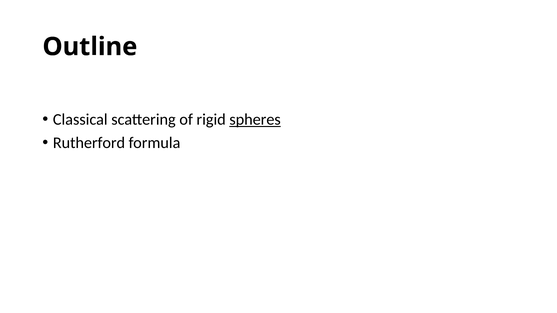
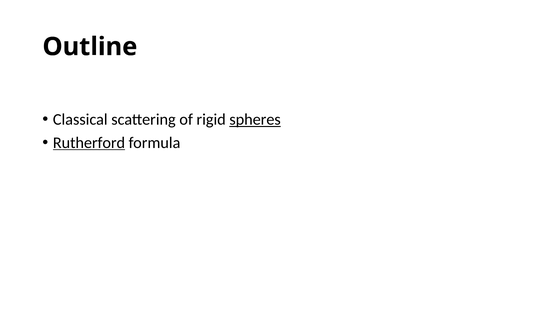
Rutherford underline: none -> present (89, 143)
